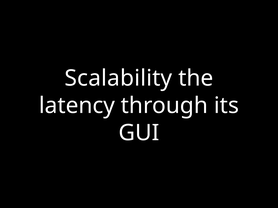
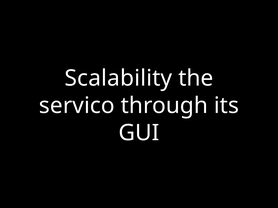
latency: latency -> servico (77, 106)
